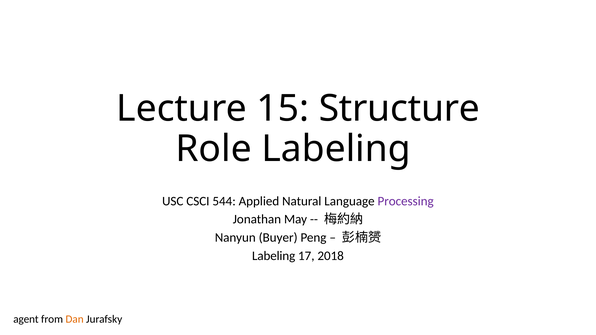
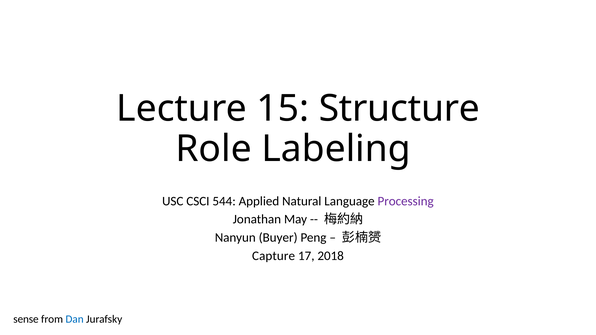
Labeling: Labeling -> Capture (274, 256)
agent: agent -> sense (26, 319)
Dan colour: orange -> blue (75, 319)
